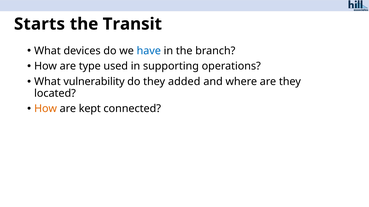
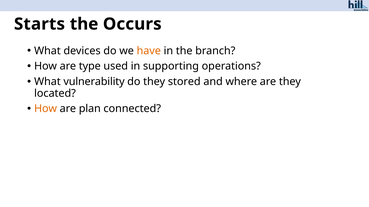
Transit: Transit -> Occurs (132, 24)
have colour: blue -> orange (149, 51)
added: added -> stored (184, 82)
kept: kept -> plan (90, 109)
